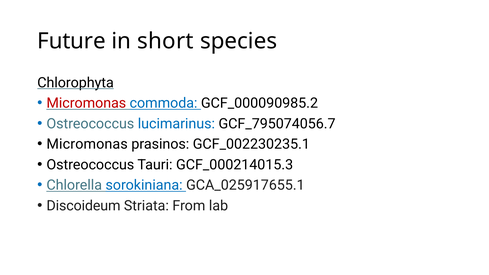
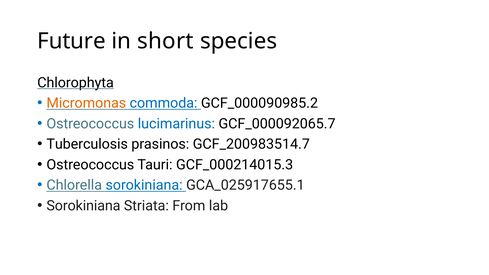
Micromonas colour: red -> orange (86, 103)
GCF_795074056.7: GCF_795074056.7 -> GCF_000092065.7 (277, 124)
Micromonas: Micromonas -> Tuberculosis (87, 144)
GCF_002230235.1: GCF_002230235.1 -> GCF_200983514.7 (251, 144)
Discoideum: Discoideum -> Sorokiniana (83, 206)
